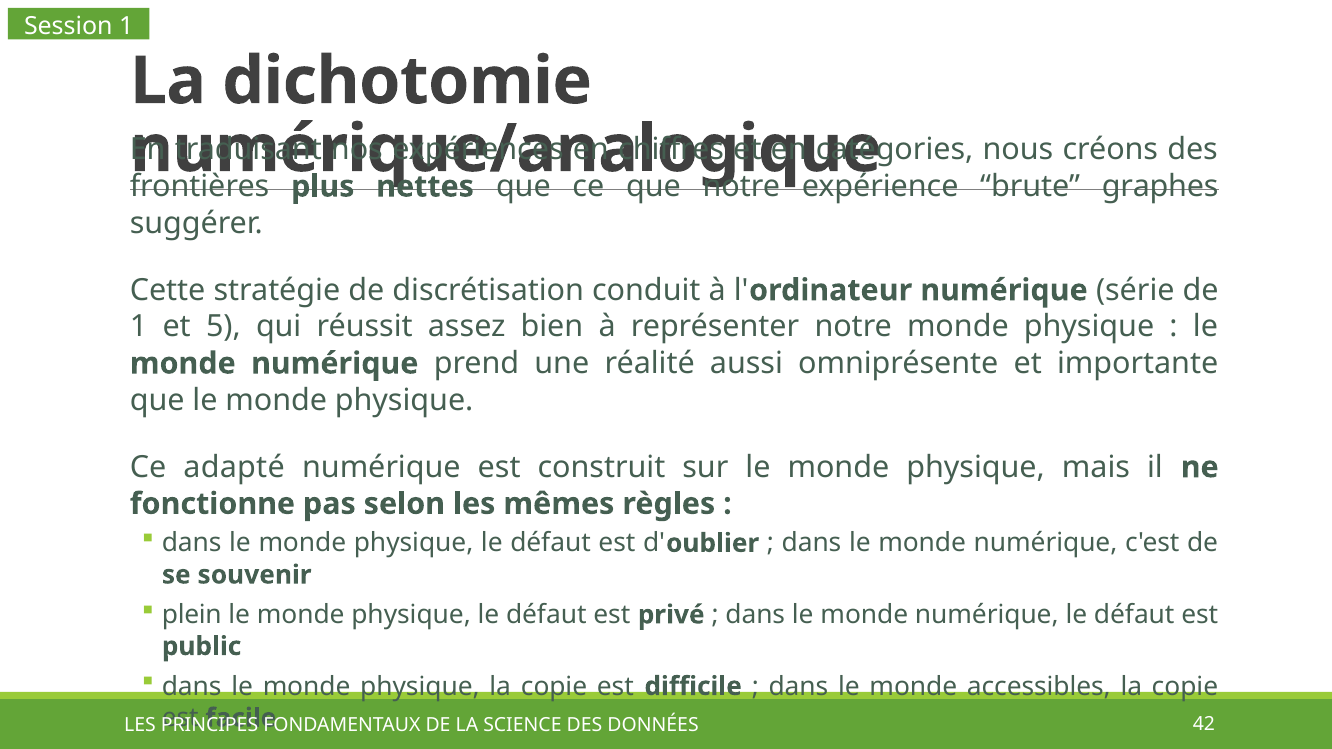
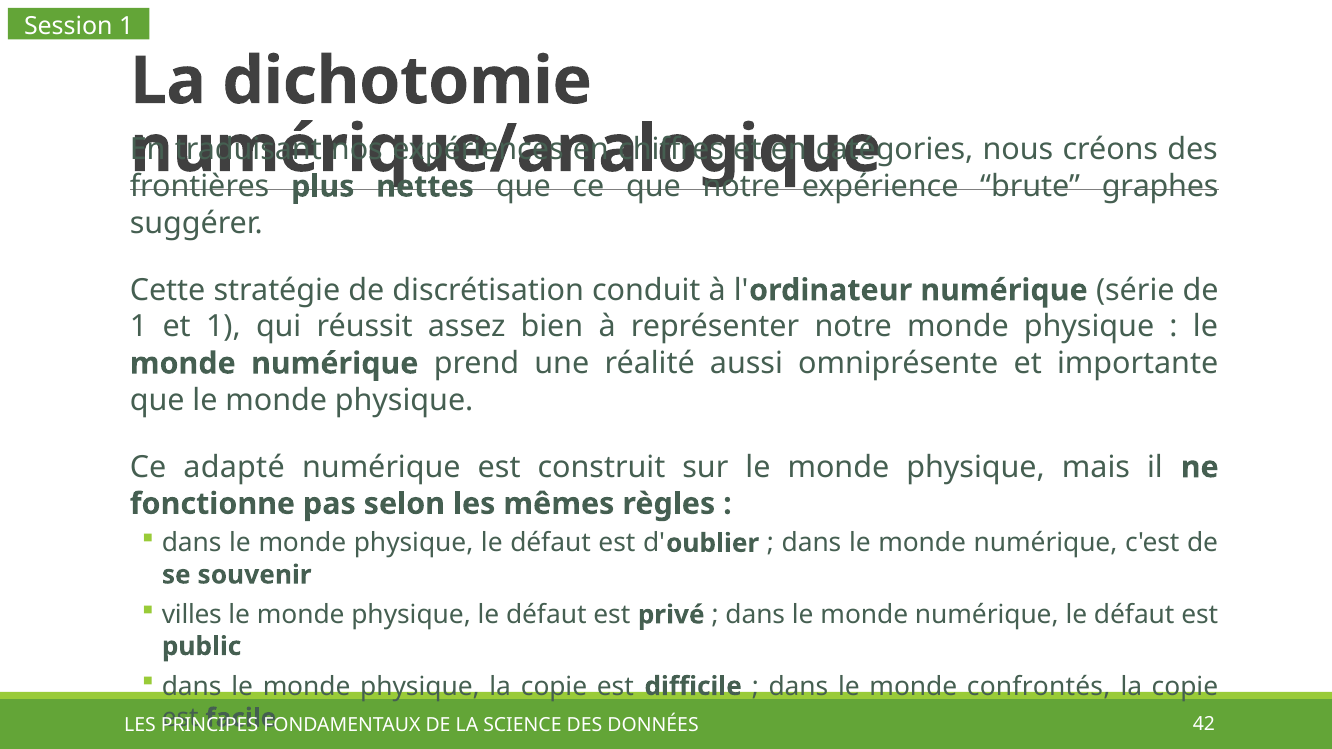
et 5: 5 -> 1 (223, 327)
plein: plein -> villes (192, 615)
accessibles: accessibles -> confrontés (1039, 687)
